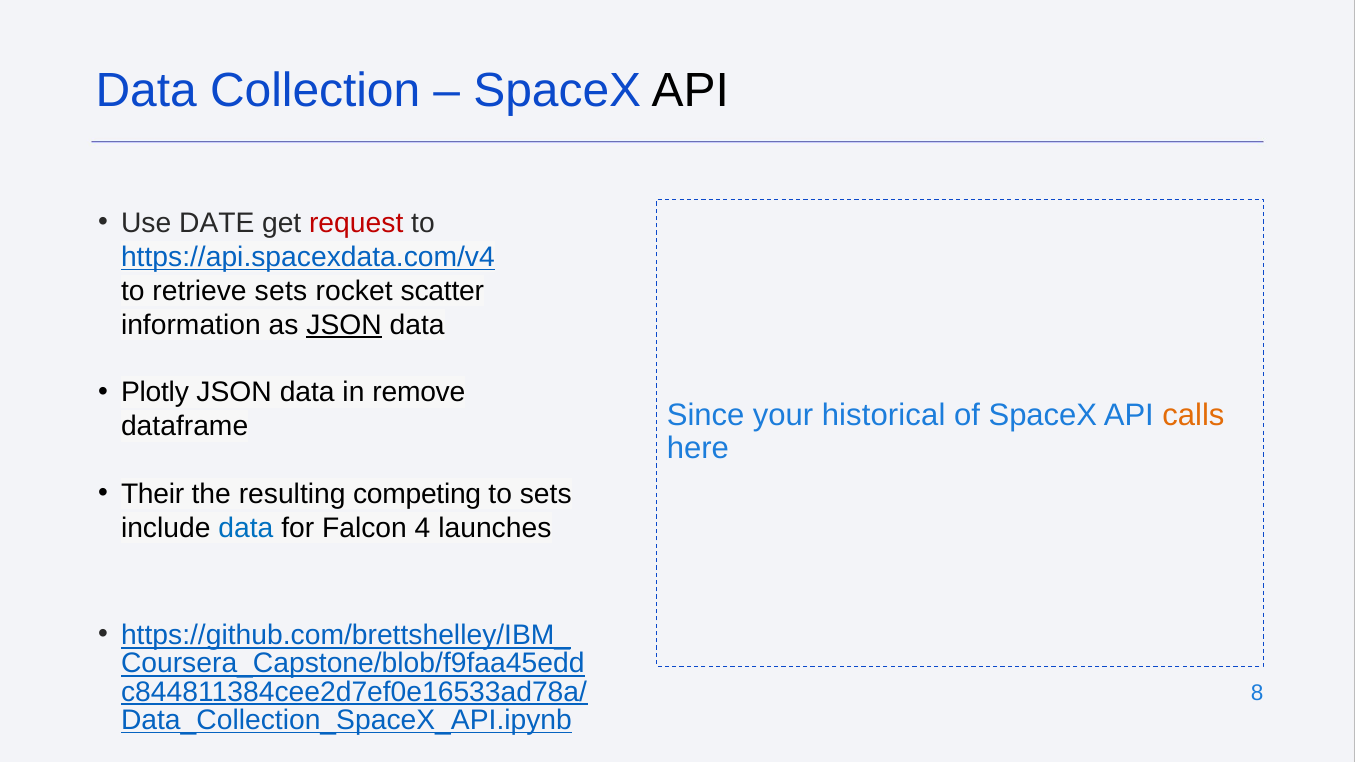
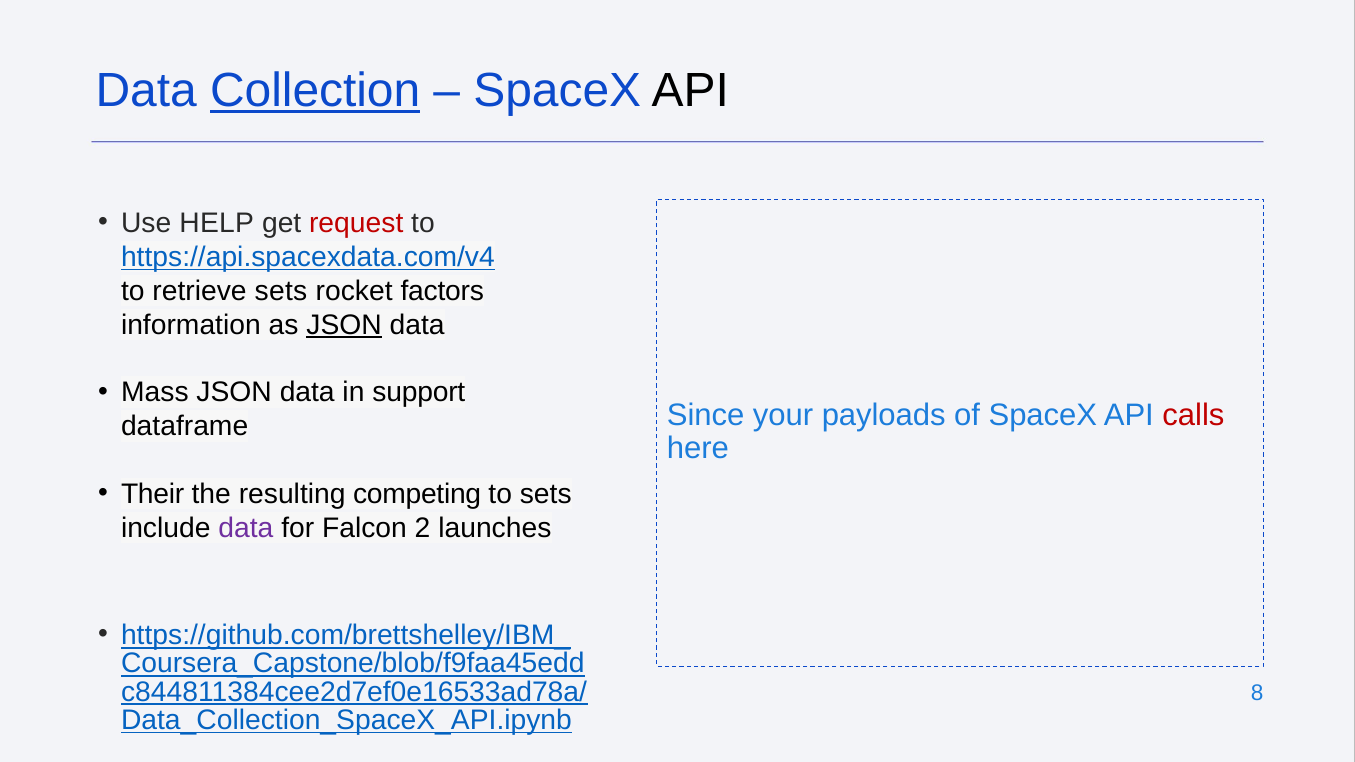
Collection underline: none -> present (315, 91)
DATE: DATE -> HELP (217, 223)
scatter: scatter -> factors (442, 291)
Plotly: Plotly -> Mass (155, 393)
remove: remove -> support (419, 393)
historical: historical -> payloads (884, 415)
calls colour: orange -> red (1193, 415)
data colour: blue -> purple (246, 528)
4: 4 -> 2 (423, 528)
